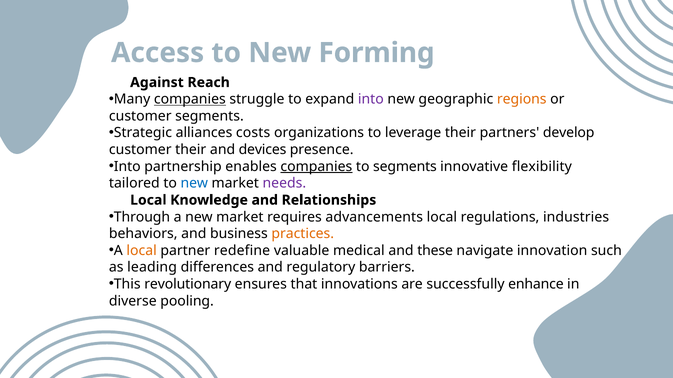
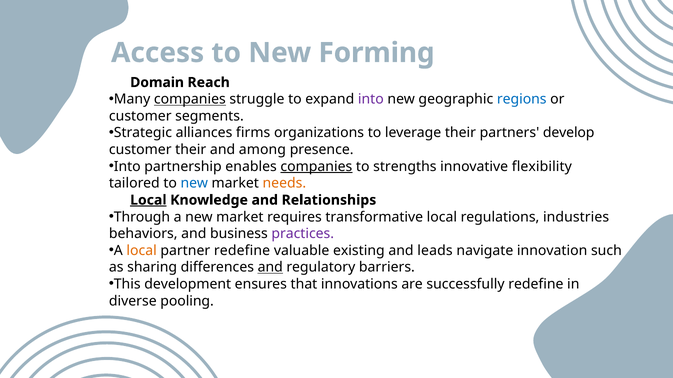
Against: Against -> Domain (157, 83)
regions colour: orange -> blue (522, 99)
costs: costs -> firms (253, 133)
devices: devices -> among (262, 150)
to segments: segments -> strengths (405, 167)
needs colour: purple -> orange (284, 184)
Local underline: none -> present (148, 200)
advancements: advancements -> transformative (374, 217)
practices colour: orange -> purple (303, 234)
medical: medical -> existing (359, 251)
these: these -> leads (435, 251)
leading: leading -> sharing (152, 268)
and underline: none -> present (270, 268)
revolutionary: revolutionary -> development (188, 285)
successfully enhance: enhance -> redefine (536, 285)
